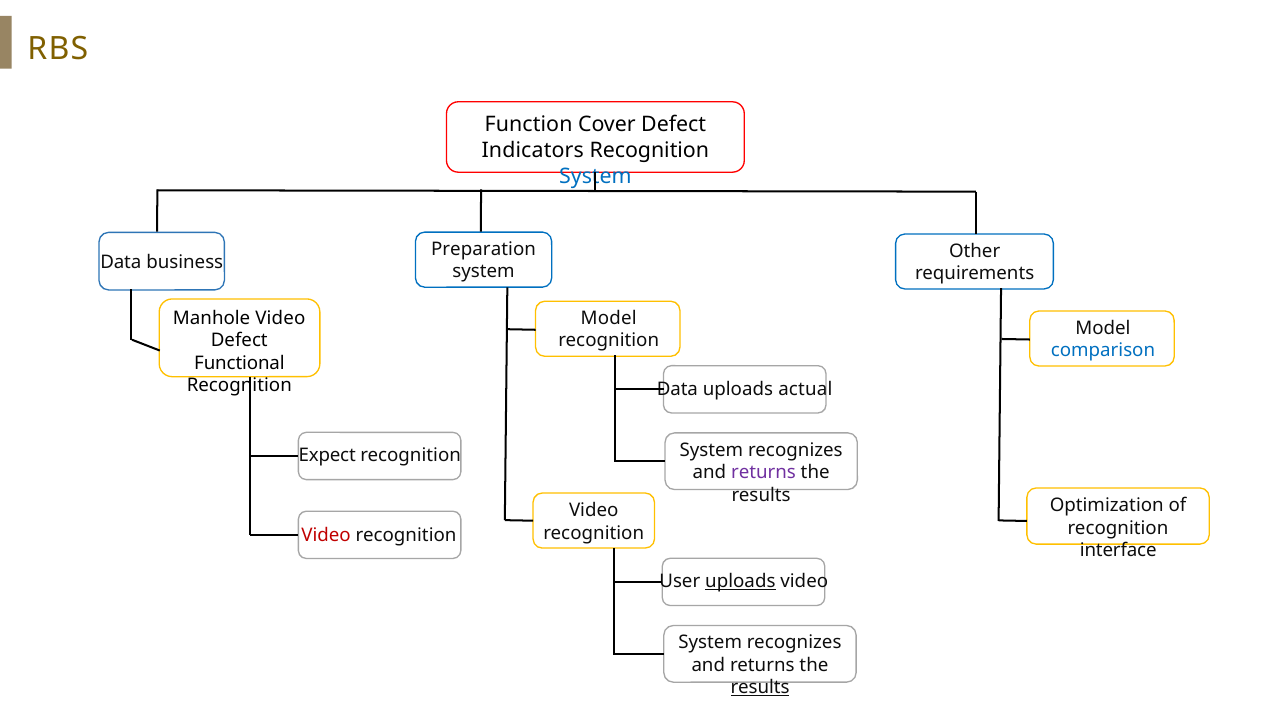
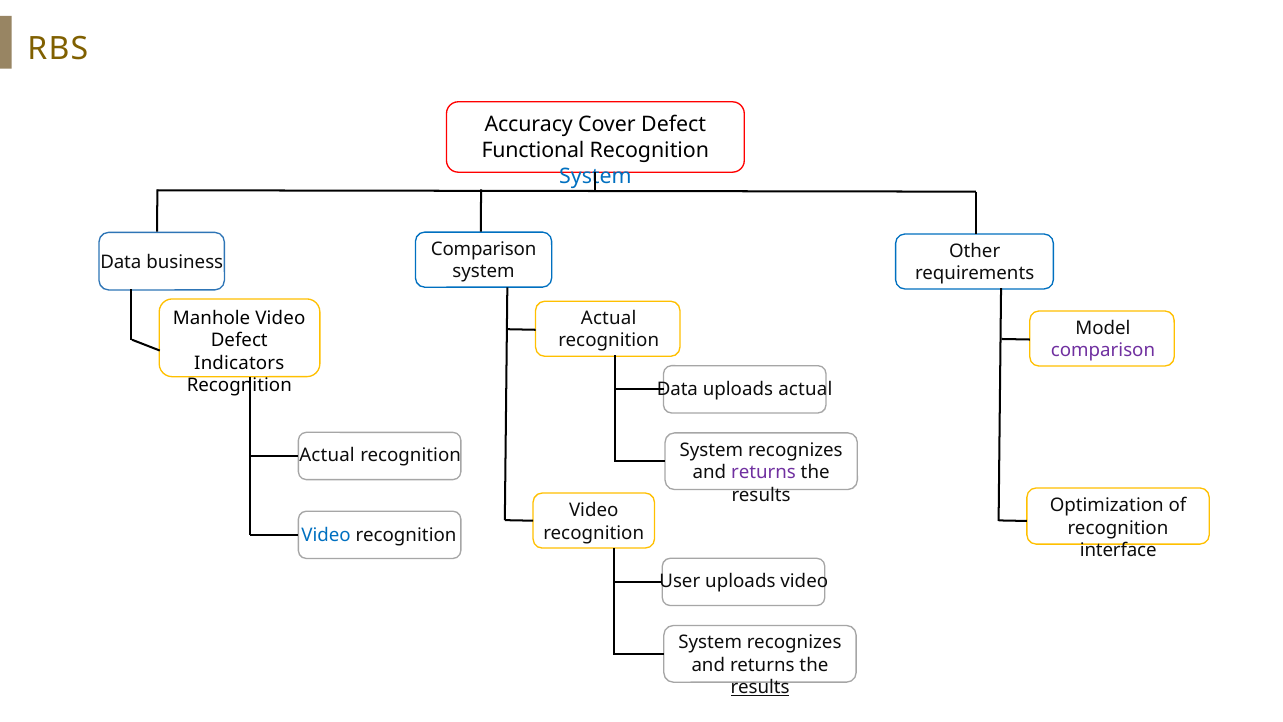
Function: Function -> Accuracy (529, 125)
Indicators: Indicators -> Functional (533, 150)
Preparation: Preparation -> Comparison (484, 249)
Model: Model -> Actual (609, 318)
comparison colour: blue -> purple (1103, 350)
Functional: Functional -> Indicators (239, 363)
Expect: Expect -> Actual (327, 455)
Video colour: red -> blue (326, 535)
uploads underline: present -> none (740, 581)
